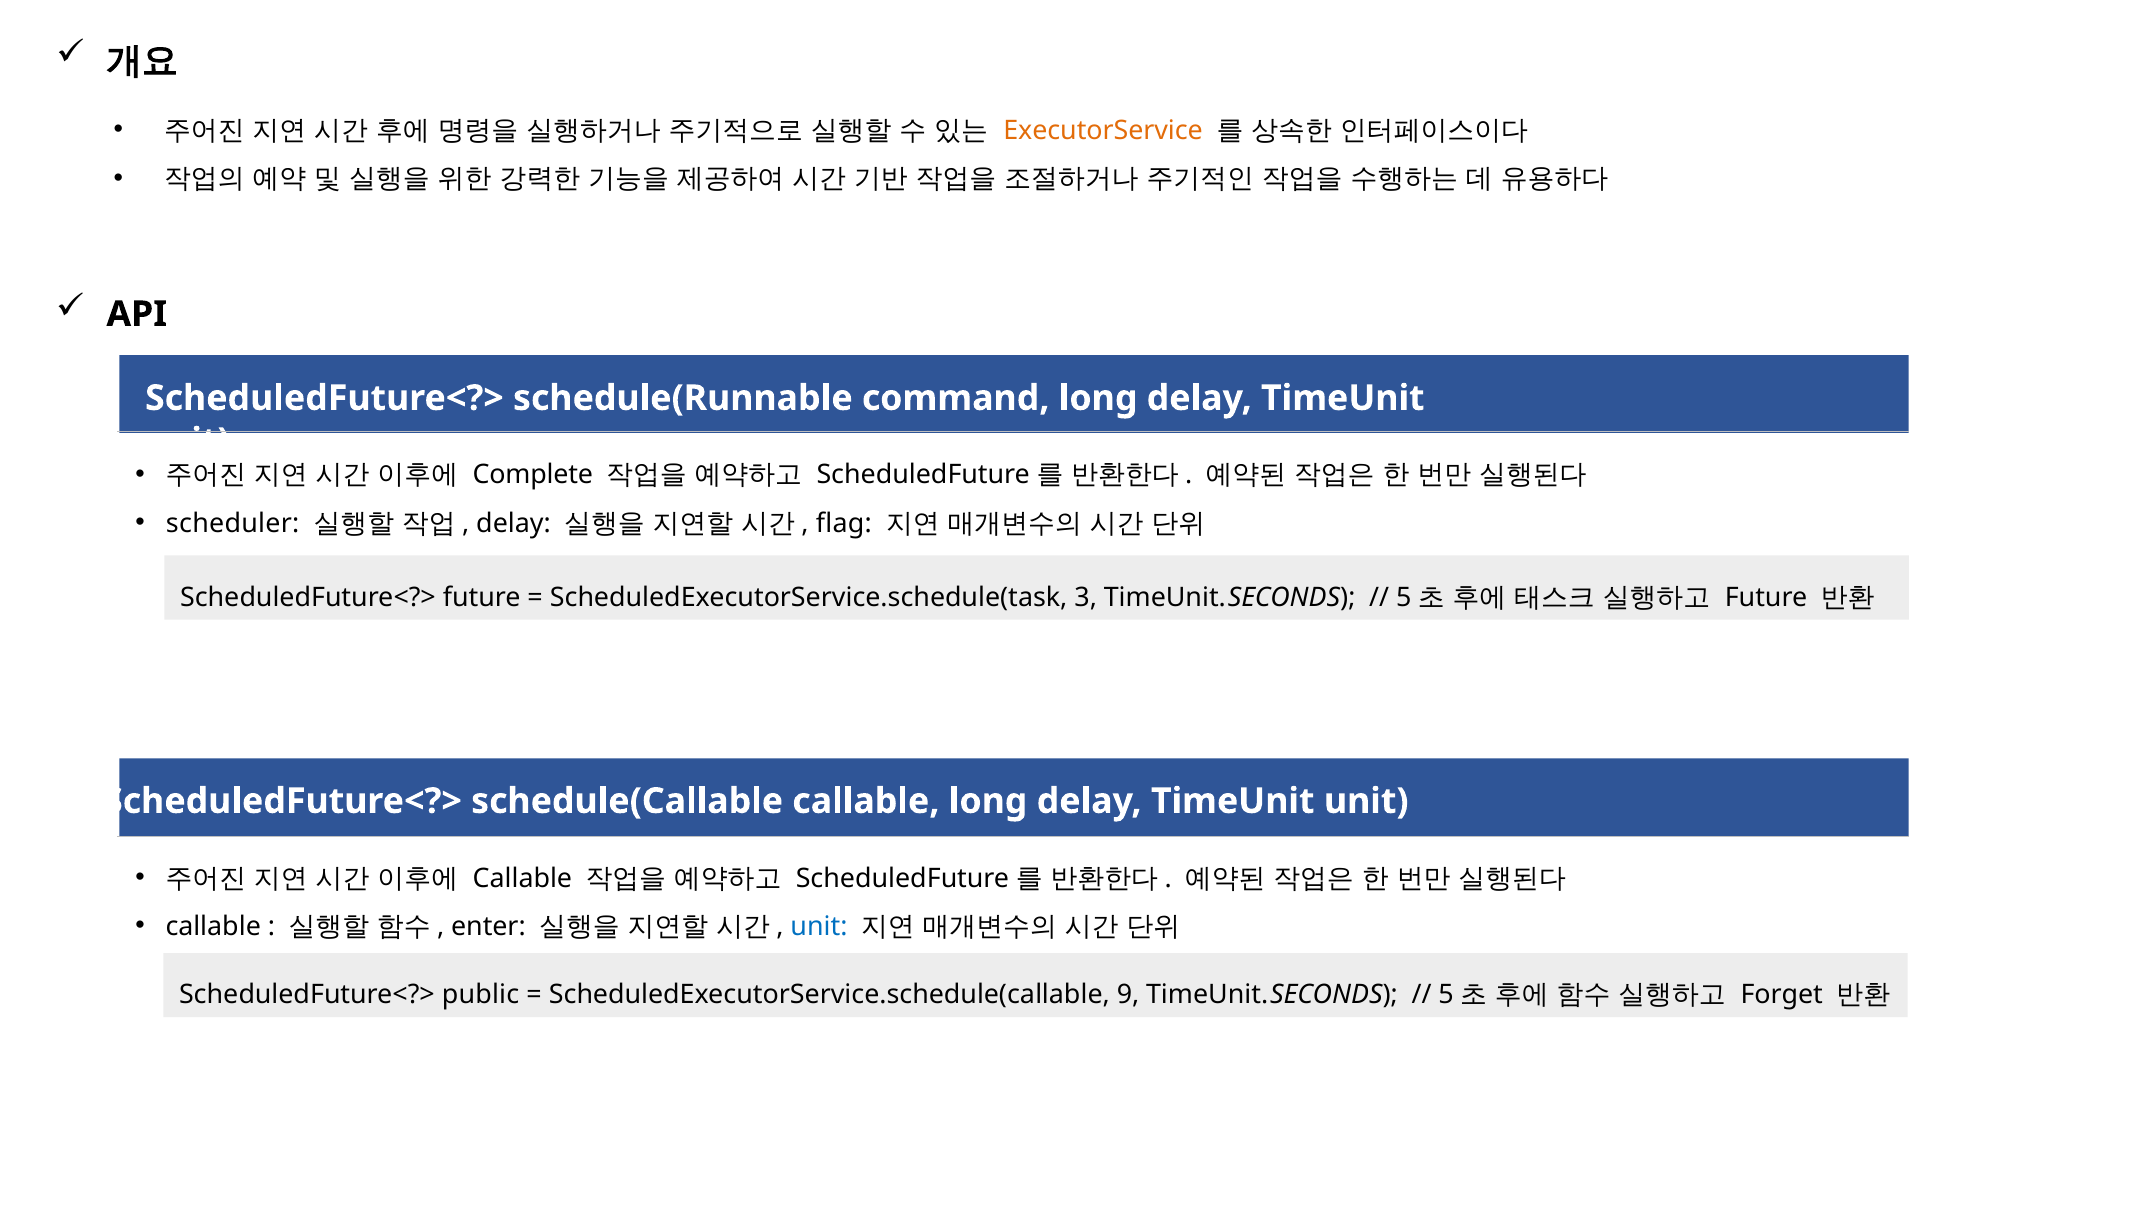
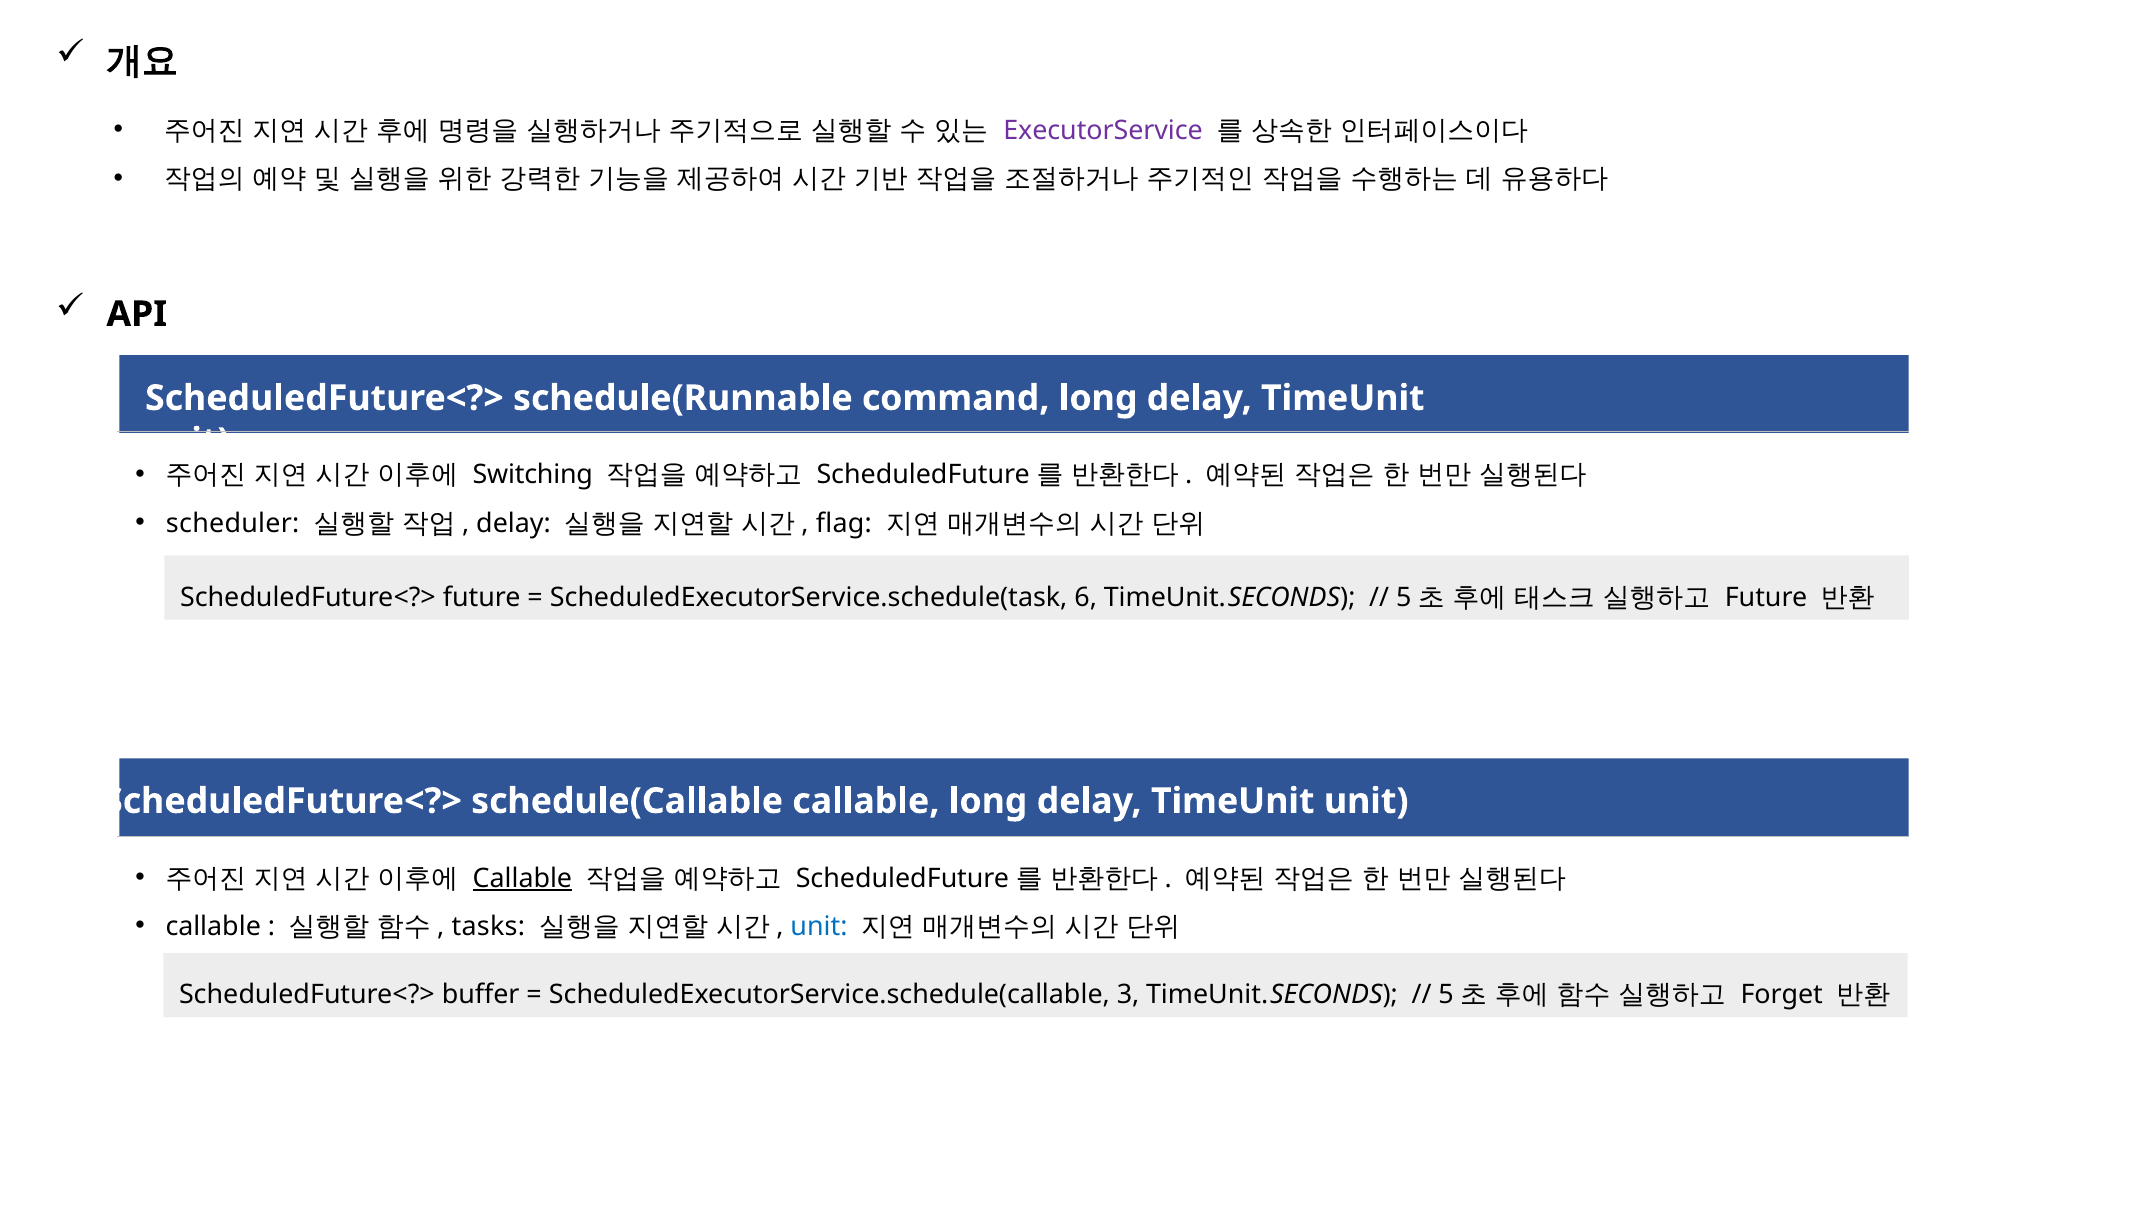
ExecutorService colour: orange -> purple (1103, 130)
Complete: Complete -> Switching (533, 475)
3: 3 -> 6 (1086, 598)
Callable underline: none -> present (522, 878)
enter: enter -> tasks (488, 927)
public: public -> buffer (481, 995)
9: 9 -> 3 (1128, 995)
